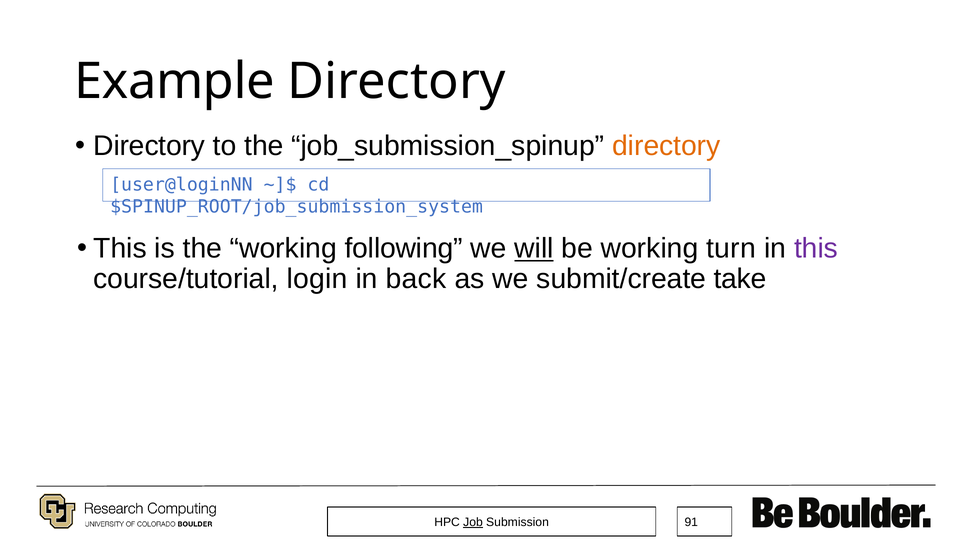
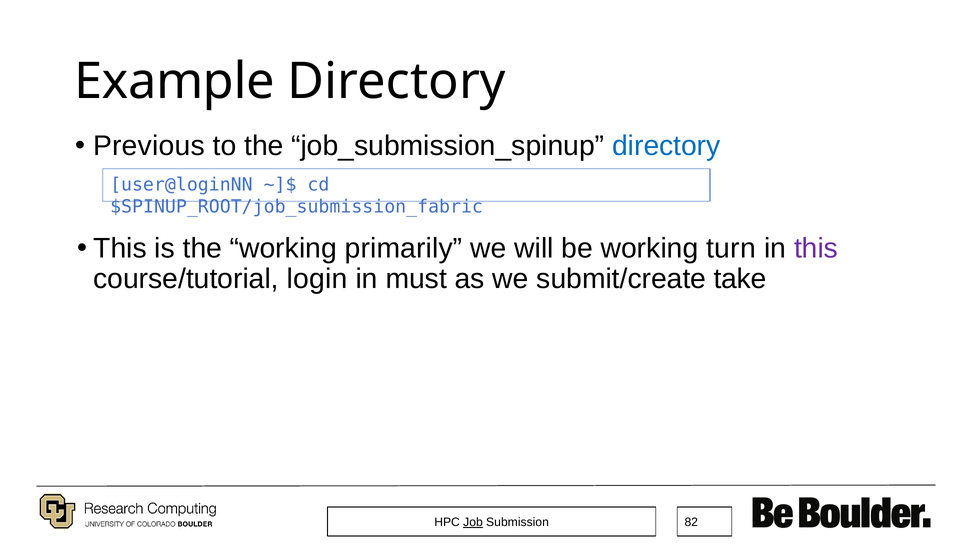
Directory: Directory -> Previous (149, 146)
directory colour: orange -> blue (666, 146)
$SPINUP_ROOT/job_submission_system: $SPINUP_ROOT/job_submission_system -> $SPINUP_ROOT/job_submission_fabric (297, 206)
following: following -> primarily (404, 248)
will underline: present -> none (534, 248)
back: back -> must (416, 279)
91: 91 -> 82 (691, 522)
